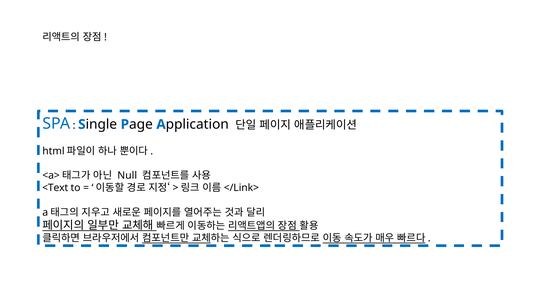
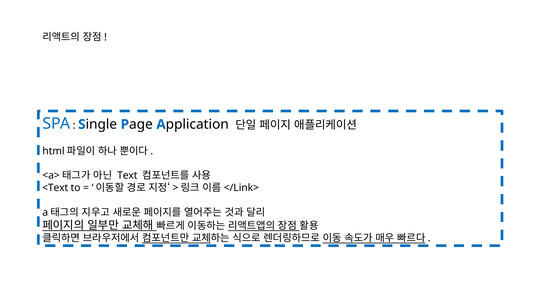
Null: Null -> Text (127, 176)
